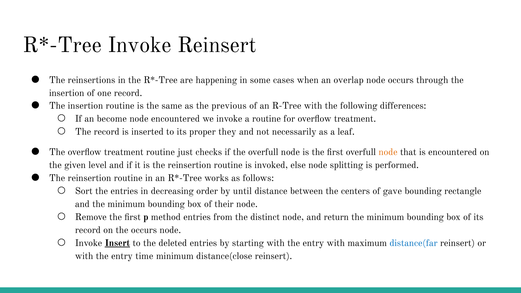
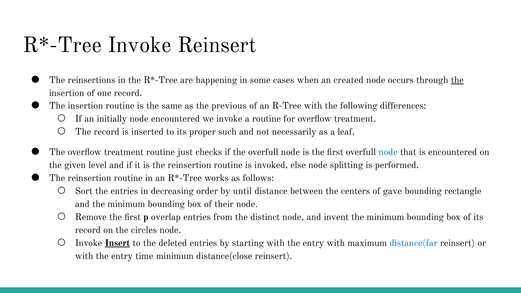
overlap: overlap -> created (349, 80)
the underline: none -> present (457, 80)
become: become -> initially (112, 119)
they: they -> such (227, 132)
node colour: orange -> blue (388, 152)
method: method -> overlap (166, 217)
return: return -> invent (336, 217)
the occurs: occurs -> circles (144, 230)
